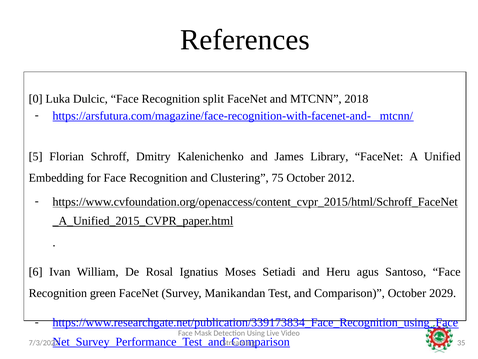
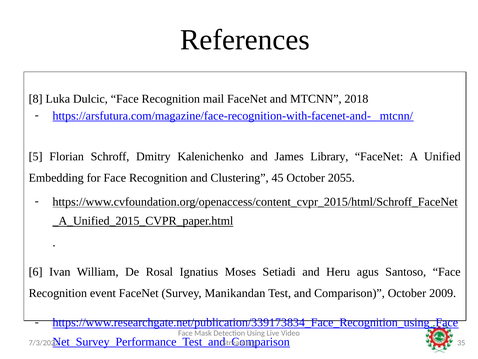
0: 0 -> 8 (36, 99)
split: split -> mail (214, 99)
75: 75 -> 45 (278, 178)
2012: 2012 -> 2055 (341, 178)
green: green -> event (103, 293)
2029: 2029 -> 2009 (443, 293)
